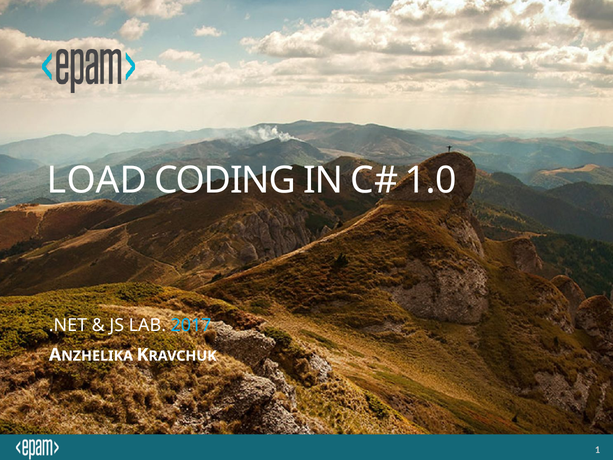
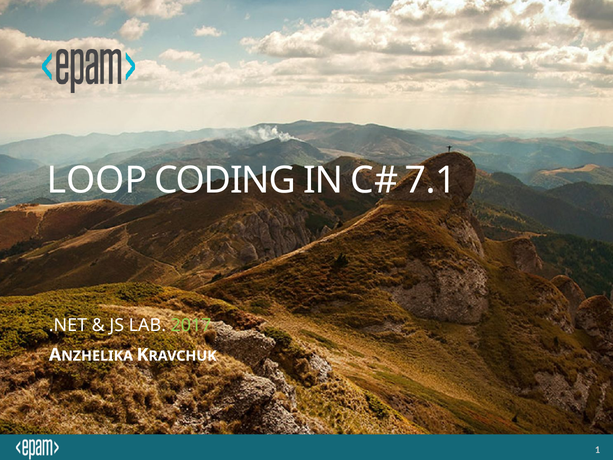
LOAD: LOAD -> LOOP (97, 181)
1.0: 1.0 -> 7.1 (431, 181)
2017 colour: light blue -> light green (191, 325)
